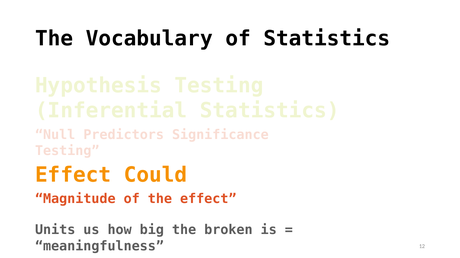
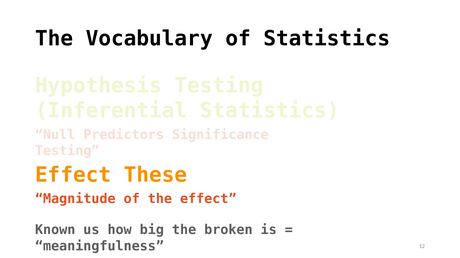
Could: Could -> These (156, 175)
Units: Units -> Known (55, 231)
